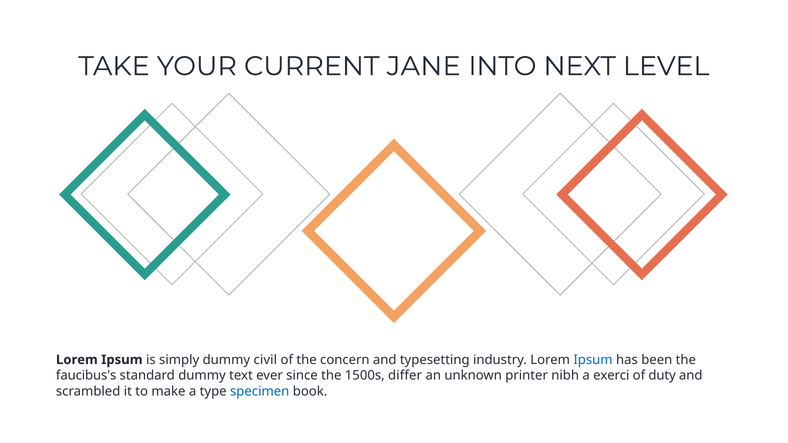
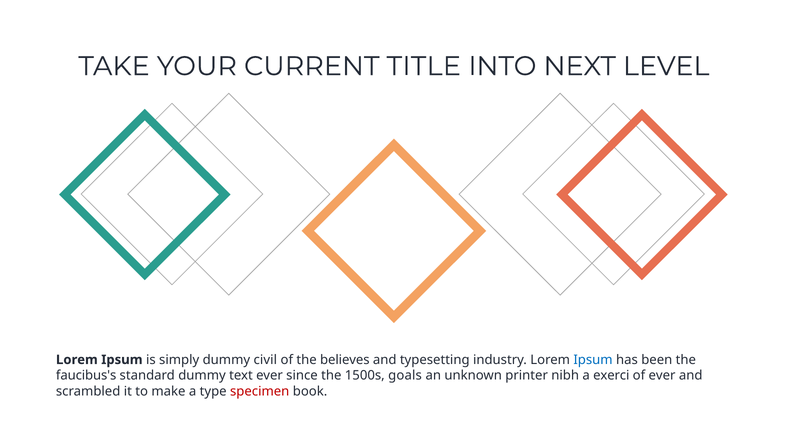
JANE: JANE -> TITLE (424, 66)
concern: concern -> believes (345, 360)
differ: differ -> goals (405, 376)
of duty: duty -> ever (662, 376)
specimen colour: blue -> red (260, 391)
